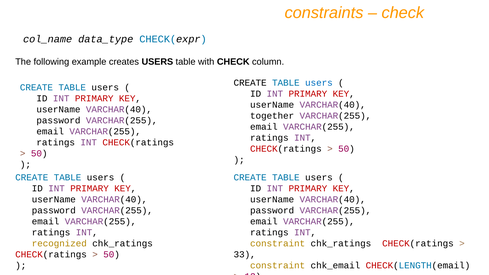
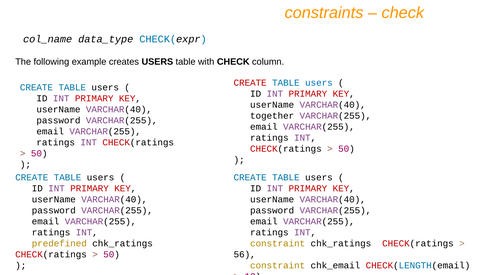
CREATE colour: black -> red (250, 83)
recognized: recognized -> predefined (59, 244)
33: 33 -> 56 (245, 255)
